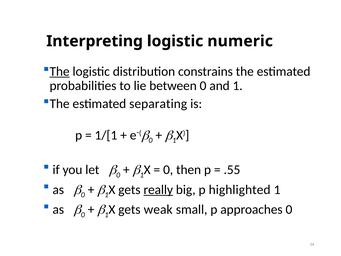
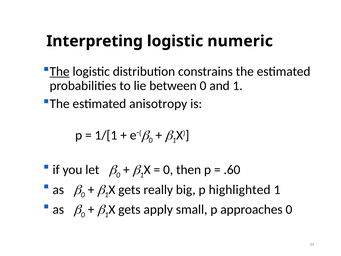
separating: separating -> anisotropy (158, 104)
.55: .55 -> .60 (232, 170)
really underline: present -> none (158, 189)
weak: weak -> apply (158, 209)
